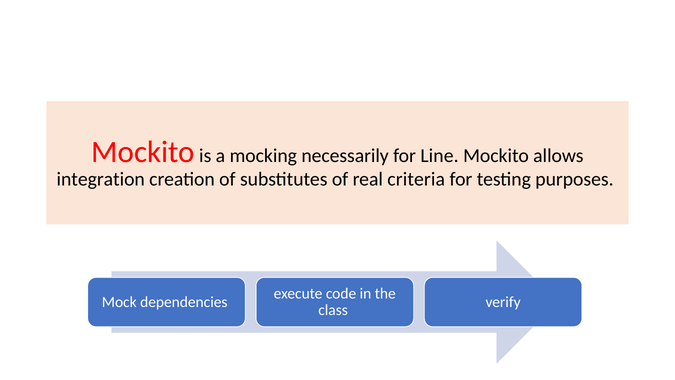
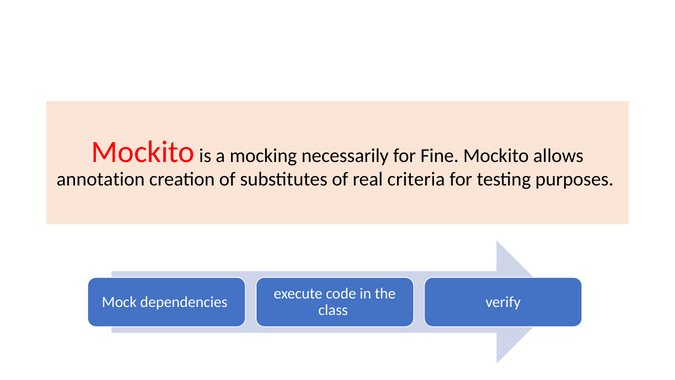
Line: Line -> Fine (440, 155)
integration: integration -> annotation (101, 179)
